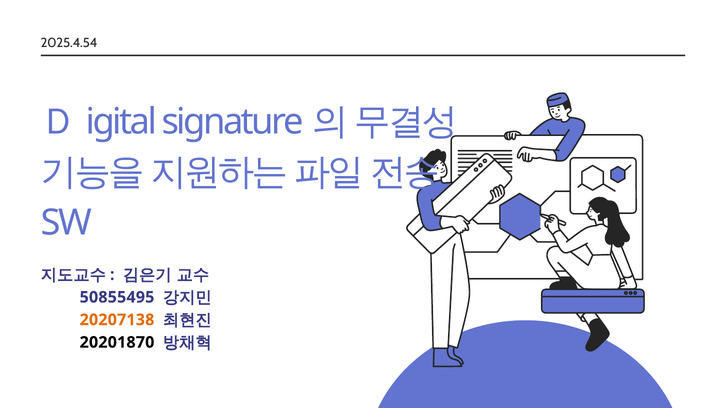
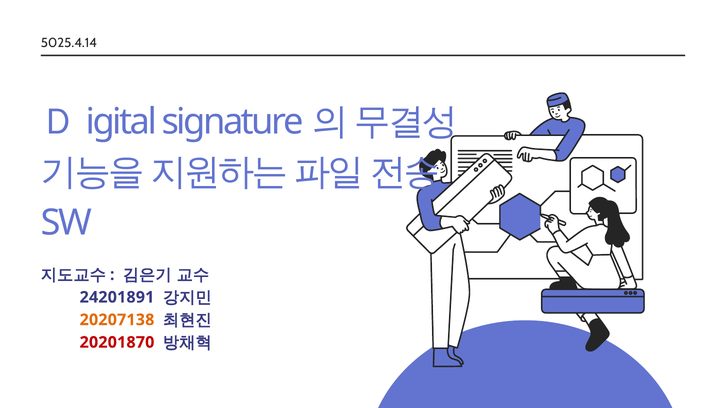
2025.4.54: 2025.4.54 -> 5025.4.14 (69, 43)
50855495: 50855495 -> 24201891 (117, 298)
20201870 colour: black -> red (117, 343)
